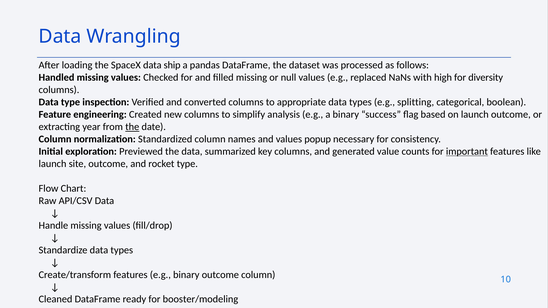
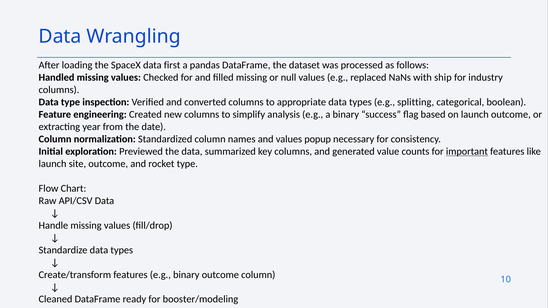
ship: ship -> first (172, 65)
high: high -> ship (443, 78)
diversity: diversity -> industry (486, 78)
the underline: present -> none (132, 127)
